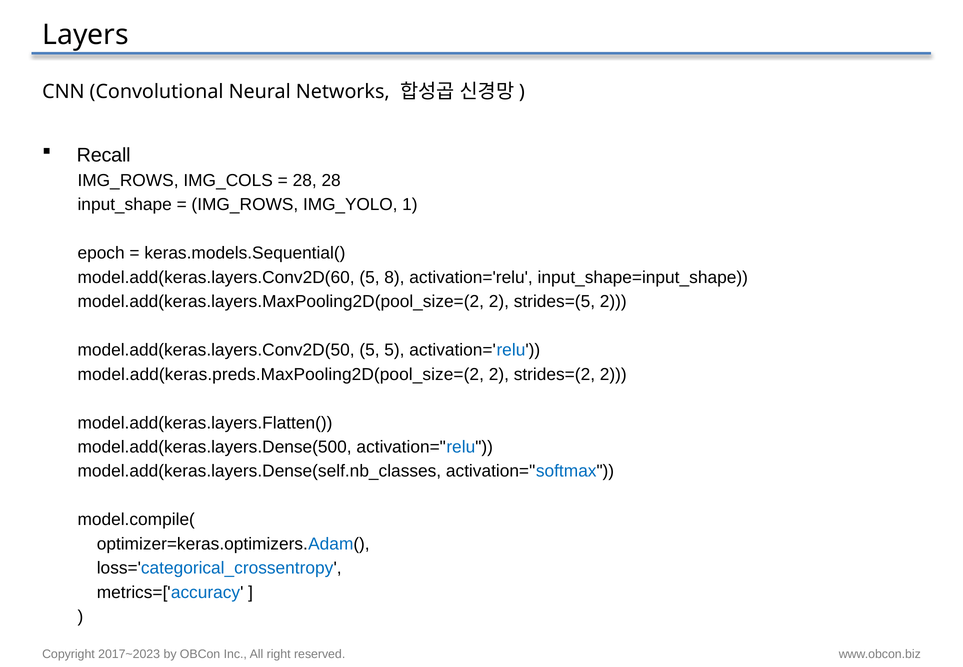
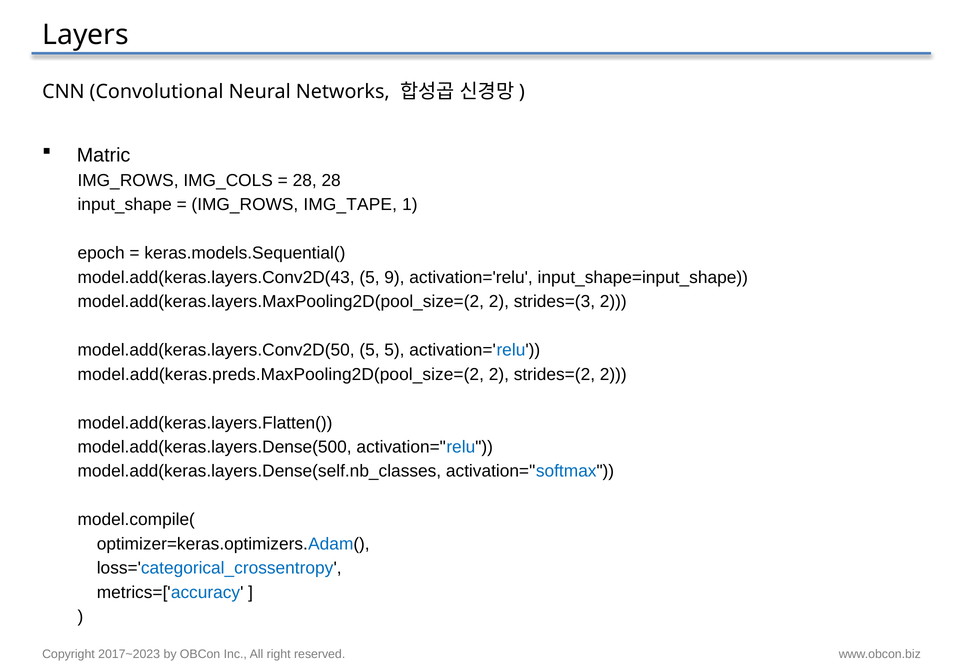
Recall: Recall -> Matric (104, 155)
IMG_YOLO: IMG_YOLO -> IMG_TAPE (350, 205)
model.add(keras.layers.Conv2D(60: model.add(keras.layers.Conv2D(60 -> model.add(keras.layers.Conv2D(43 (216, 277)
8: 8 -> 9 (394, 277)
strides=(5: strides=(5 -> strides=(3 (554, 302)
